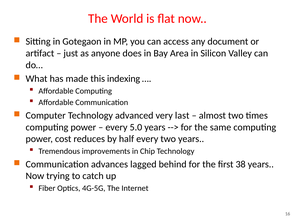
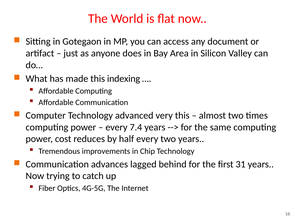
very last: last -> this (182, 116)
5.0: 5.0 -> 7.4 (136, 127)
38: 38 -> 31 (241, 164)
